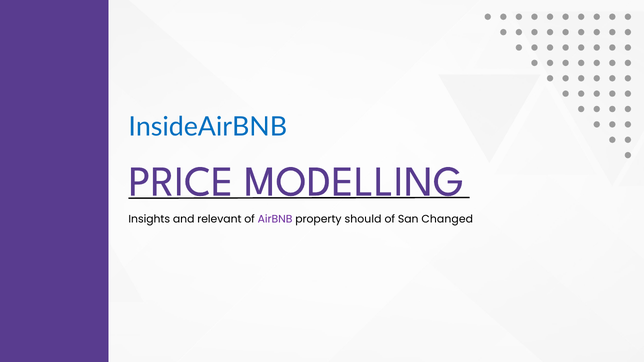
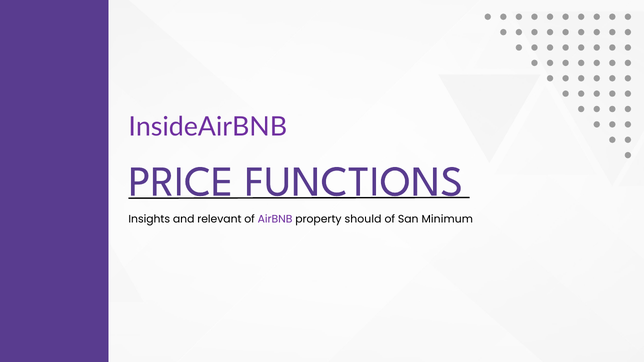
InsideAirBNB colour: blue -> purple (208, 127)
MODELLING: MODELLING -> FUNCTIONS (354, 182)
Changed: Changed -> Minimum (447, 219)
